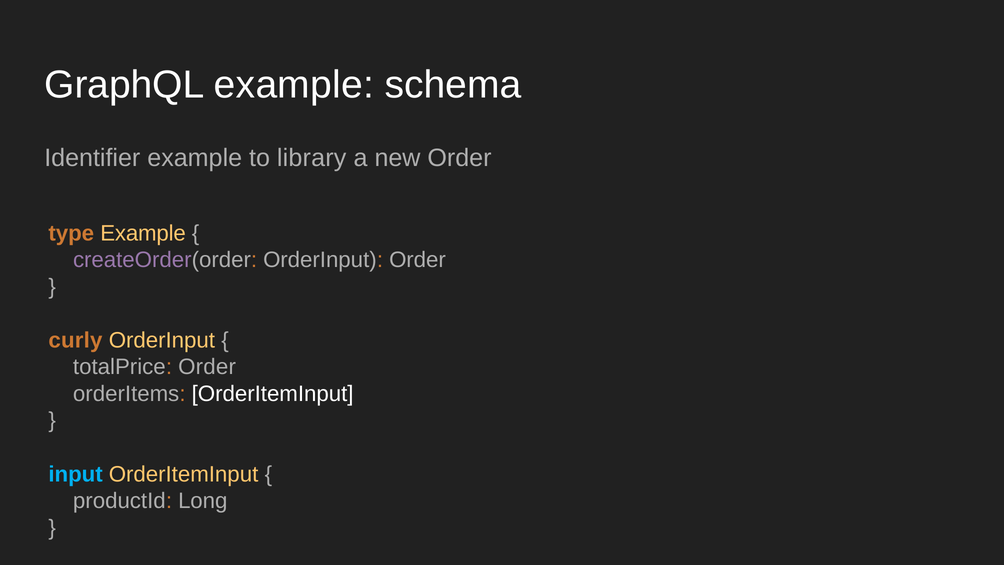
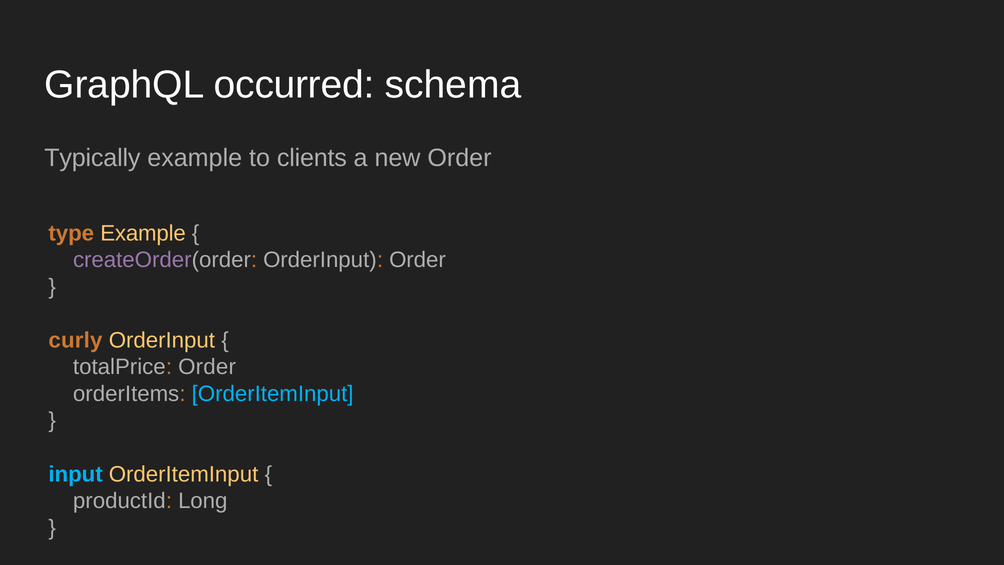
GraphQL example: example -> occurred (294, 85)
Identifier: Identifier -> Typically (92, 158)
library: library -> clients (312, 158)
OrderItemInput colour: white -> light blue (273, 394)
